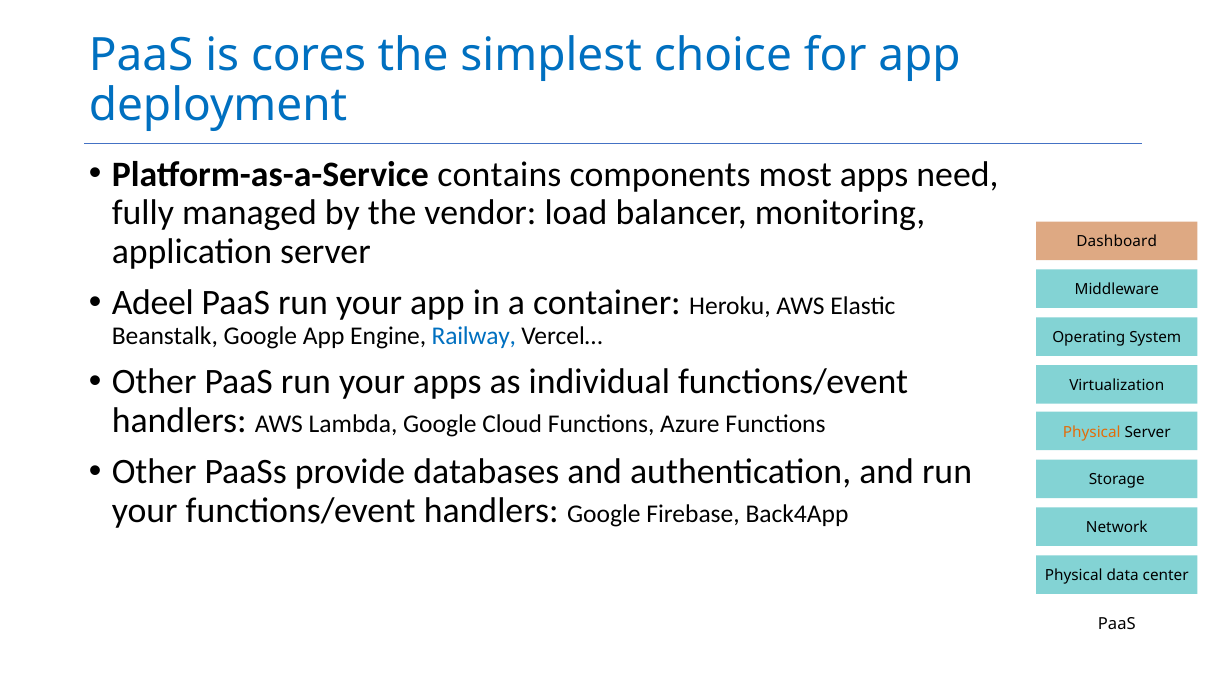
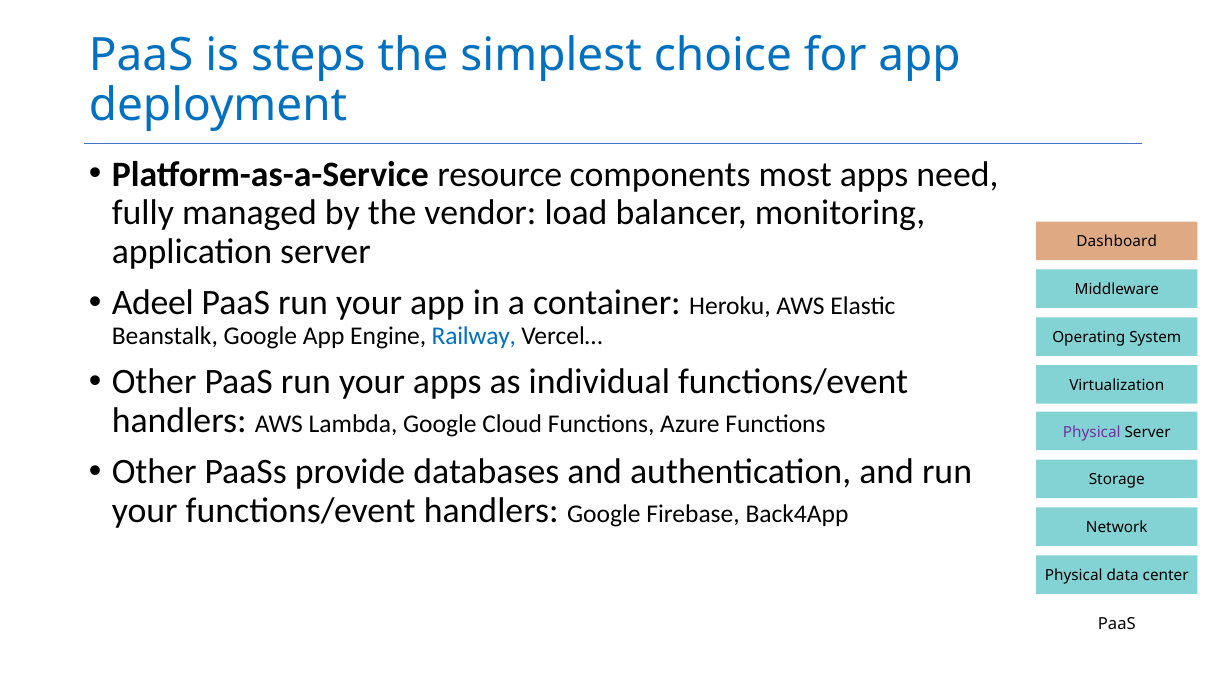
cores: cores -> steps (308, 56)
contains: contains -> resource (500, 175)
Physical colour: orange -> purple (1092, 432)
